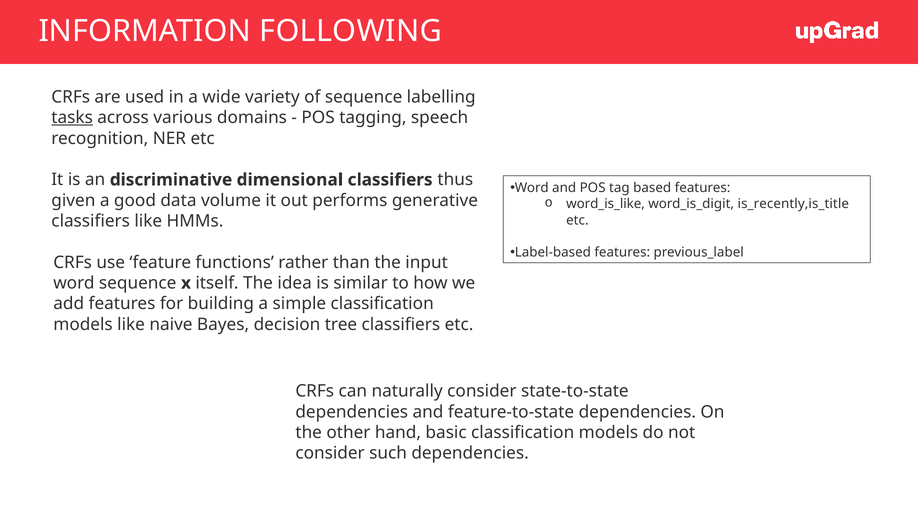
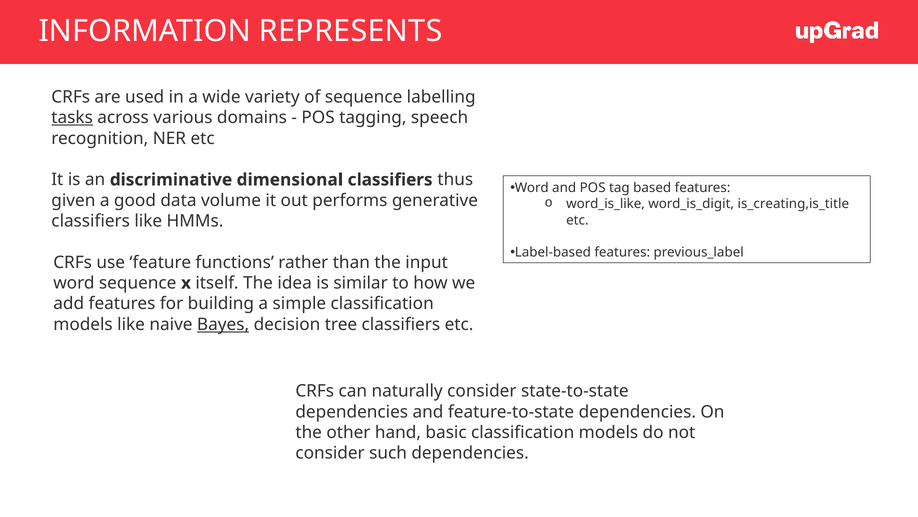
FOLLOWING: FOLLOWING -> REPRESENTS (351, 31)
is_recently,is_title: is_recently,is_title -> is_creating,is_title (793, 204)
Bayes underline: none -> present (223, 324)
